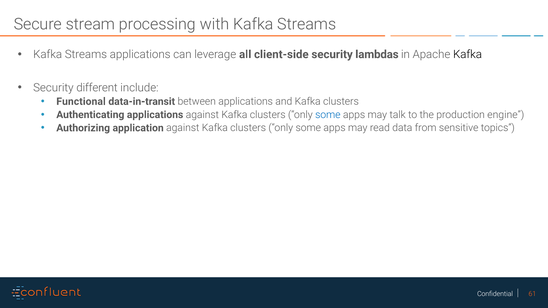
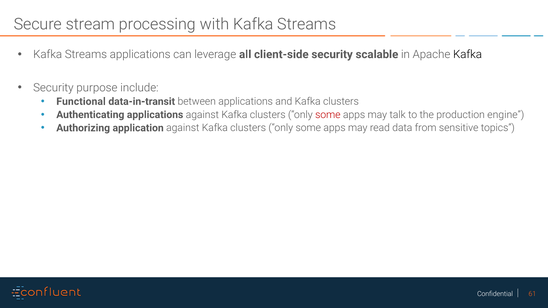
lambdas: lambdas -> scalable (377, 54)
different: different -> purpose (97, 88)
some colour: blue -> red (328, 115)
